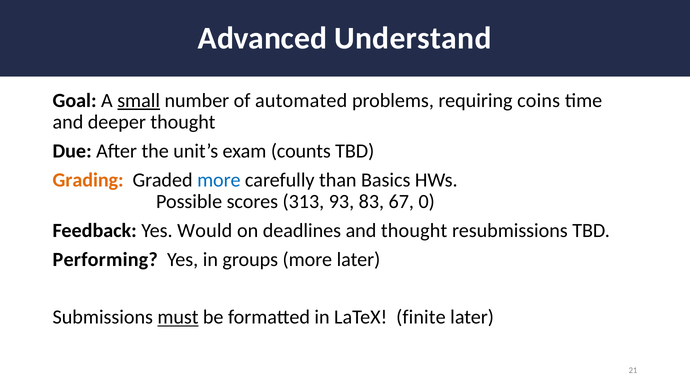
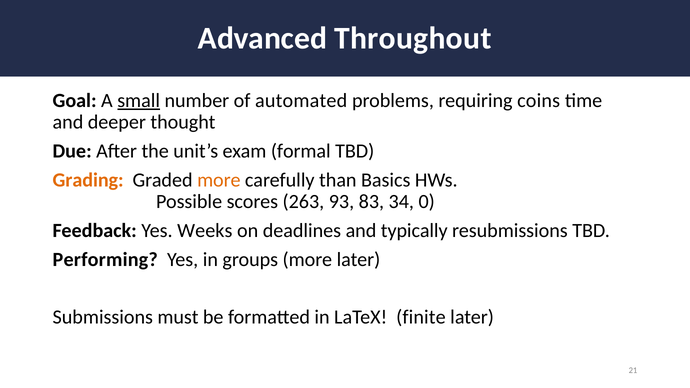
Understand: Understand -> Throughout (413, 38)
counts: counts -> formal (301, 151)
more colour: blue -> orange (219, 180)
313: 313 -> 263 (303, 202)
67: 67 -> 34 (401, 202)
Would: Would -> Weeks (205, 231)
and thought: thought -> typically (414, 231)
must underline: present -> none (178, 317)
